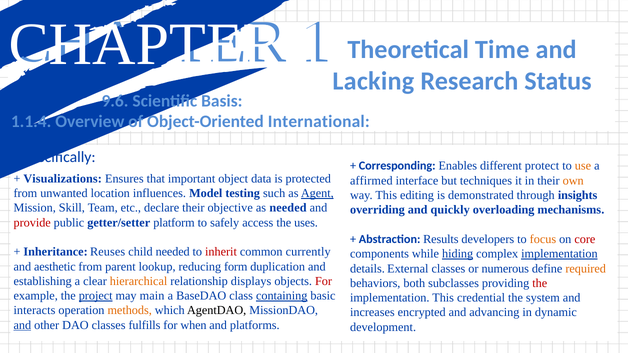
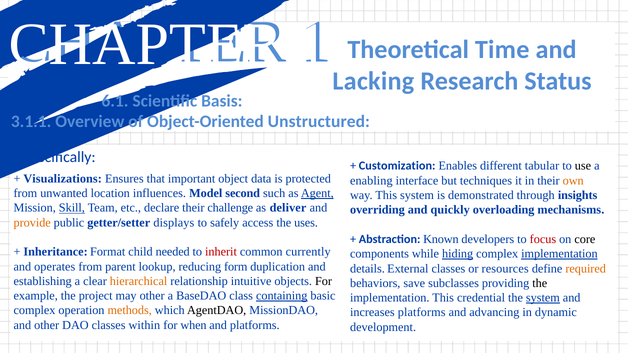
9.6: 9.6 -> 6.1 (115, 101)
1.1.4: 1.1.4 -> 3.1.1 (31, 122)
International: International -> Unstructured (319, 122)
Corresponding: Corresponding -> Customization (397, 166)
protect: protect -> tabular (542, 166)
use colour: orange -> black (583, 166)
affirmed: affirmed -> enabling (371, 181)
testing: testing -> second (243, 193)
This editing: editing -> system (417, 195)
Skill underline: none -> present (72, 208)
objective: objective -> challenge (230, 208)
as needed: needed -> deliver (288, 208)
provide colour: red -> orange (32, 223)
platform: platform -> displays (174, 223)
Results: Results -> Known (441, 239)
focus colour: orange -> red (543, 239)
core colour: red -> black (585, 239)
Reuses: Reuses -> Format (108, 252)
aesthetic: aesthetic -> operates (55, 267)
numerous: numerous -> resources (505, 269)
displays: displays -> intuitive (251, 281)
For colour: red -> black (323, 281)
both: both -> save (414, 283)
the colour: red -> black (540, 283)
project underline: present -> none (96, 296)
may main: main -> other (152, 296)
system underline: none -> present (543, 298)
interacts: interacts -> complex (35, 311)
increases encrypted: encrypted -> platforms (422, 313)
and underline: present -> none (22, 325)
fulfills: fulfills -> within (144, 325)
